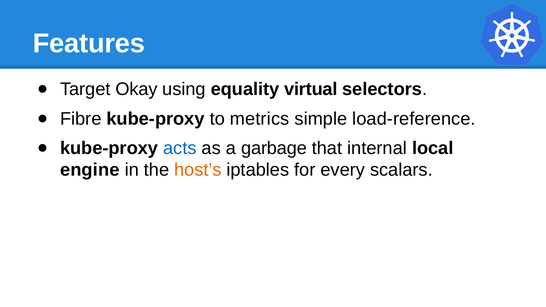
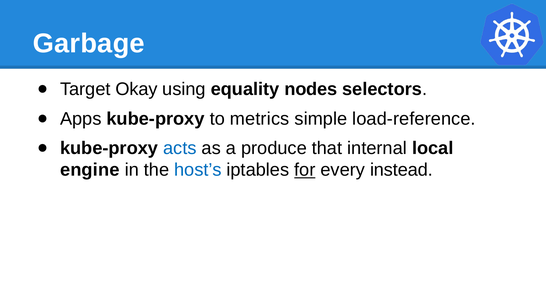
Features: Features -> Garbage (89, 44)
virtual: virtual -> nodes (311, 89)
Fibre: Fibre -> Apps (81, 119)
garbage: garbage -> produce (274, 148)
host’s colour: orange -> blue (198, 170)
for underline: none -> present (305, 170)
scalars: scalars -> instead (401, 170)
